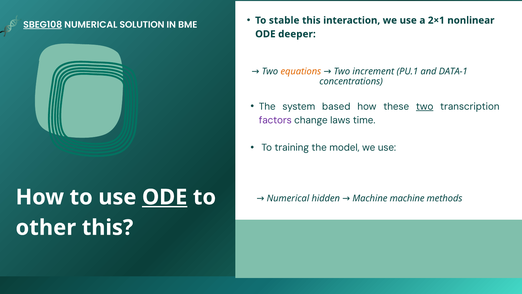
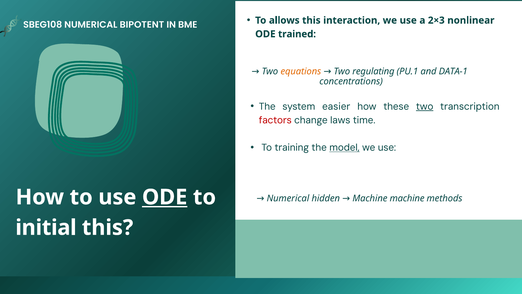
stable: stable -> allows (284, 20)
2×1: 2×1 -> 2×3 (436, 20)
SBEG108 underline: present -> none (43, 25)
SOLUTION: SOLUTION -> BIPOTENT (142, 25)
deeper: deeper -> trained (297, 34)
increment: increment -> regulating (373, 71)
based: based -> easier (336, 106)
factors colour: purple -> red (275, 120)
model underline: none -> present (344, 147)
other: other -> initial (46, 227)
